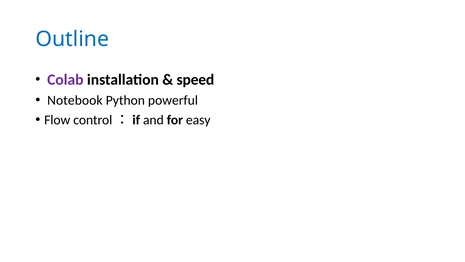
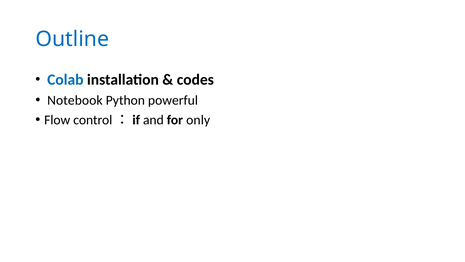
Colab colour: purple -> blue (65, 80)
speed: speed -> codes (195, 80)
easy: easy -> only (198, 120)
